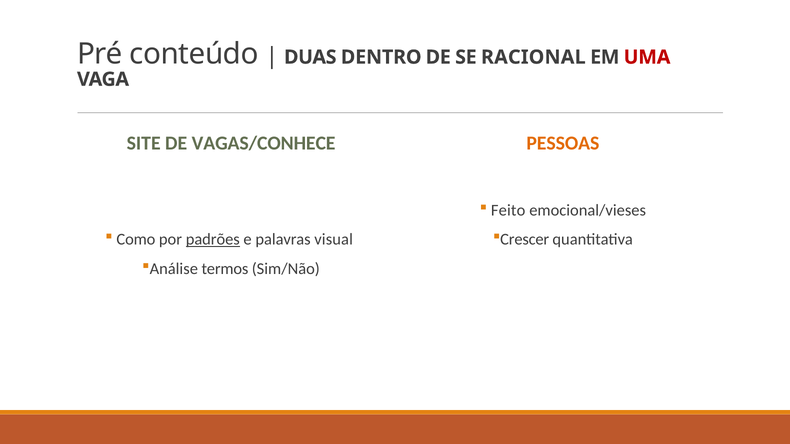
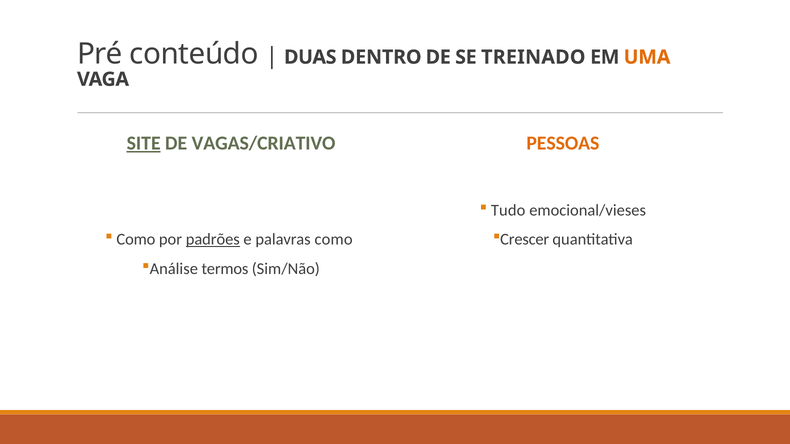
RACIONAL: RACIONAL -> TREINADO (533, 57)
UMA colour: red -> orange (647, 57)
SITE underline: none -> present (144, 143)
VAGAS/CONHECE: VAGAS/CONHECE -> VAGAS/CRIATIVO (264, 143)
Feito: Feito -> Tudo (508, 210)
palavras visual: visual -> como (334, 240)
